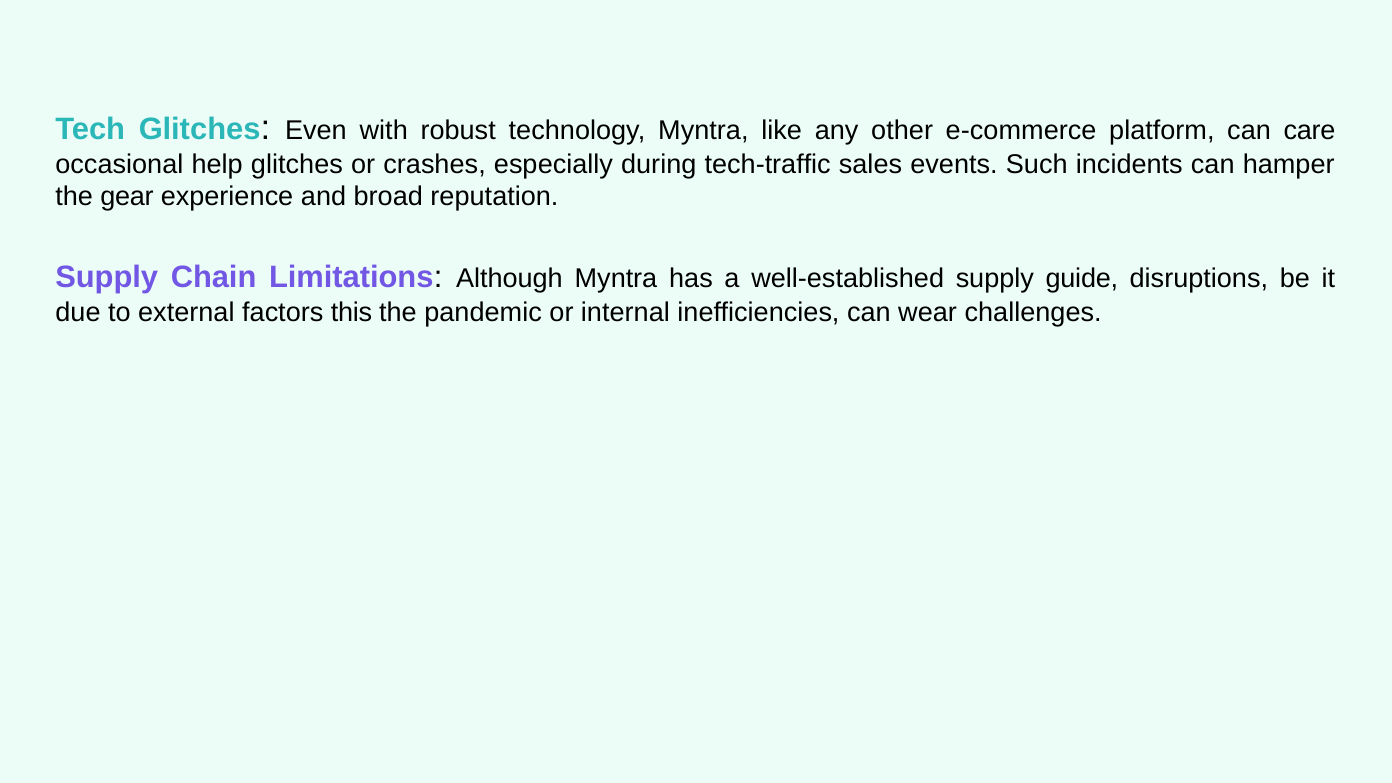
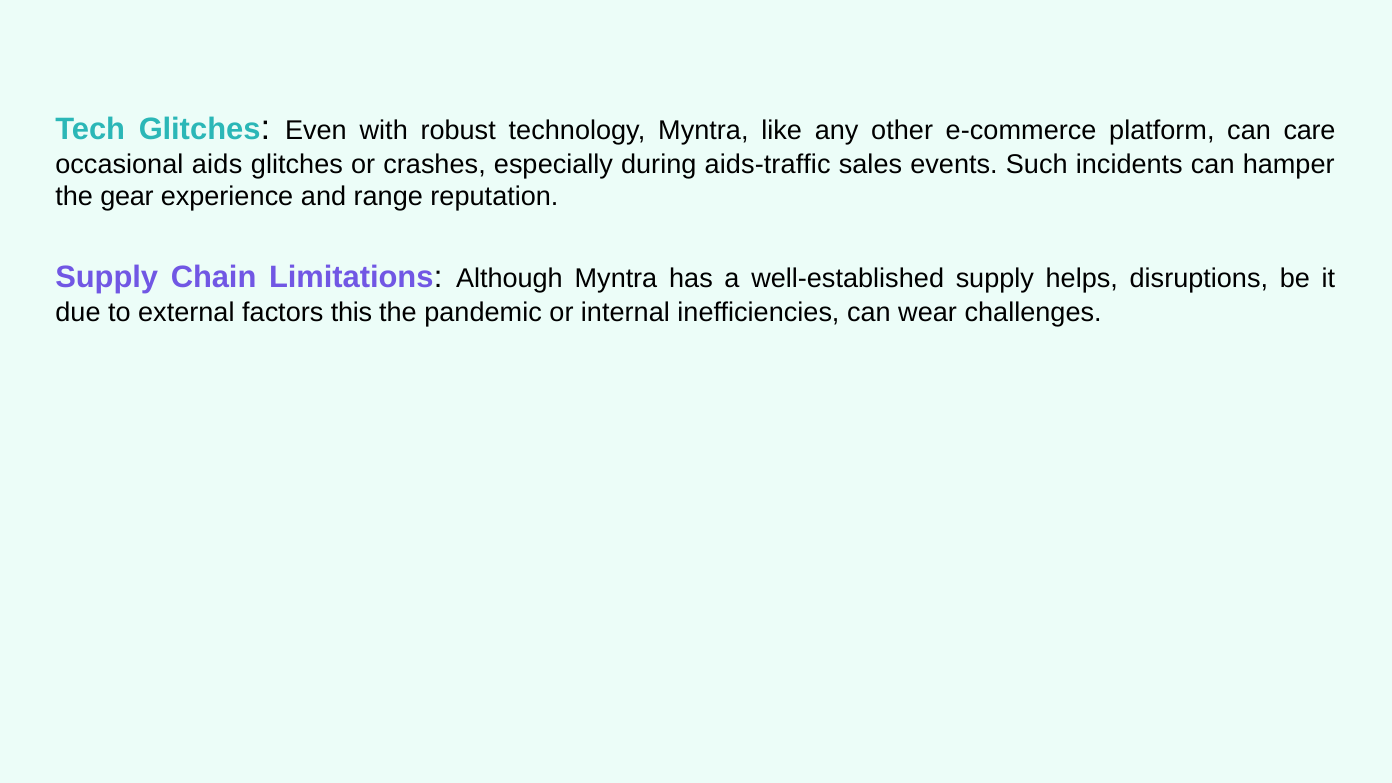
help: help -> aids (217, 164)
tech-traffic: tech-traffic -> aids-traffic (768, 164)
broad: broad -> range (388, 197)
guide: guide -> helps (1082, 279)
